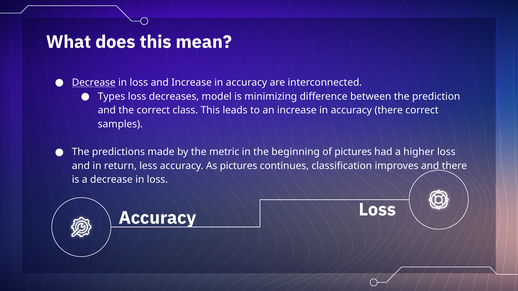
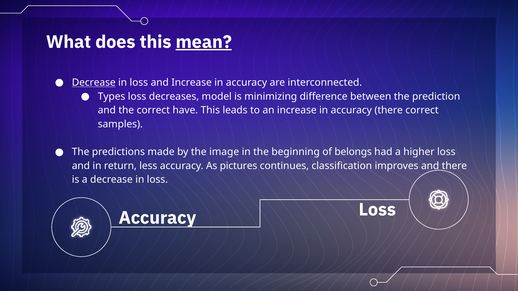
mean underline: none -> present (204, 42)
class: class -> have (185, 110)
metric: metric -> image (224, 152)
of pictures: pictures -> belongs (353, 152)
